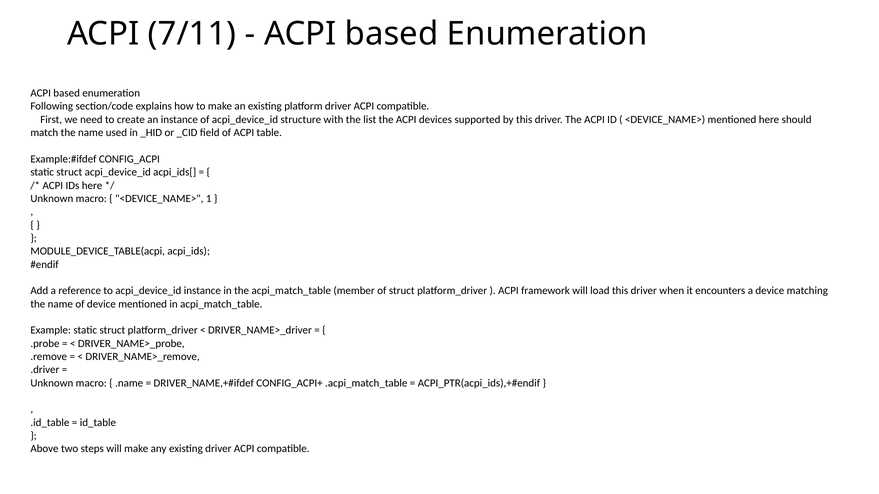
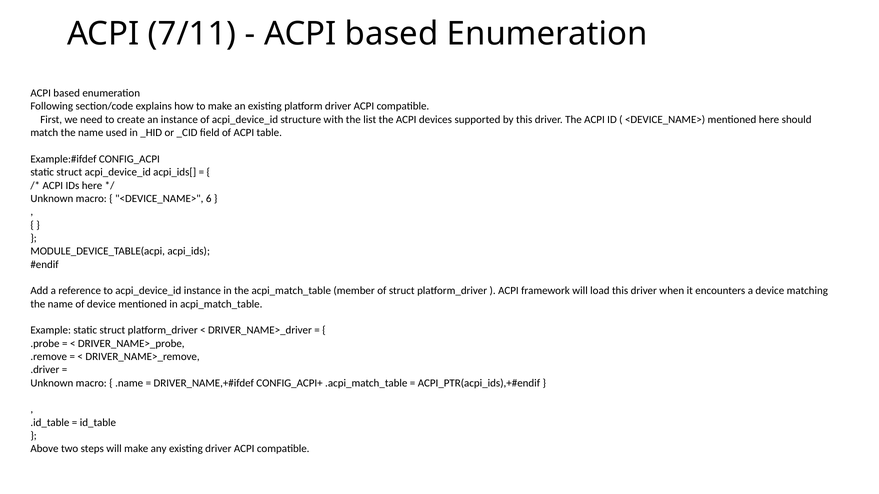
1: 1 -> 6 (209, 199)
